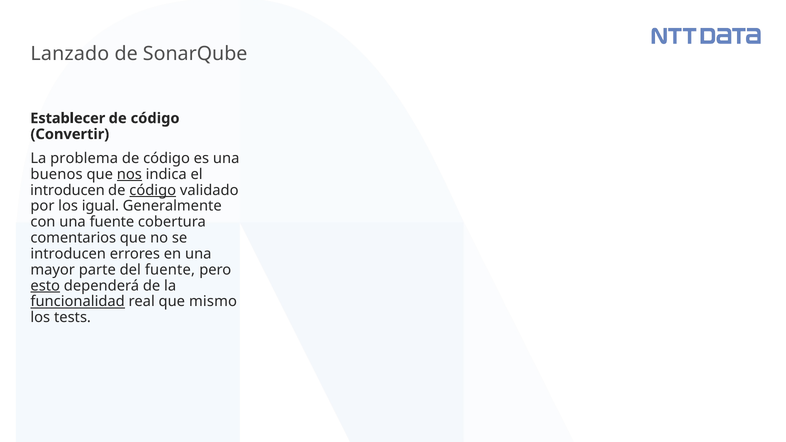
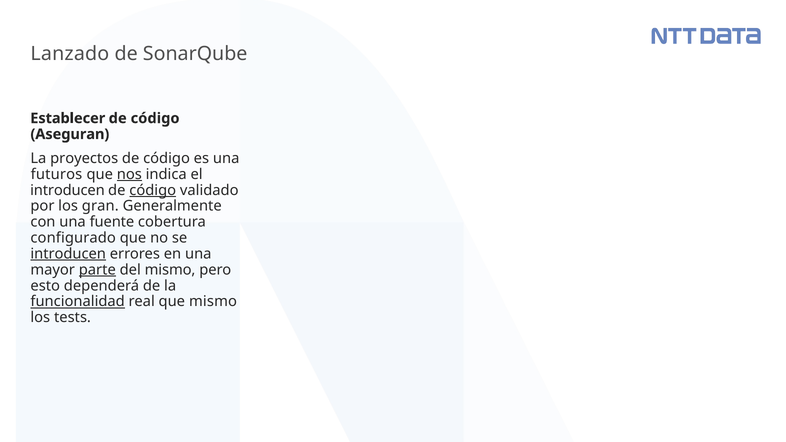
Convertir: Convertir -> Aseguran (70, 134)
problema: problema -> proyectos (84, 158)
buenos: buenos -> futuros (57, 174)
igual: igual -> gran (100, 206)
comentarios: comentarios -> configurado (73, 238)
introducen underline: none -> present (68, 254)
parte underline: none -> present (97, 270)
del fuente: fuente -> mismo (170, 270)
esto underline: present -> none (45, 286)
